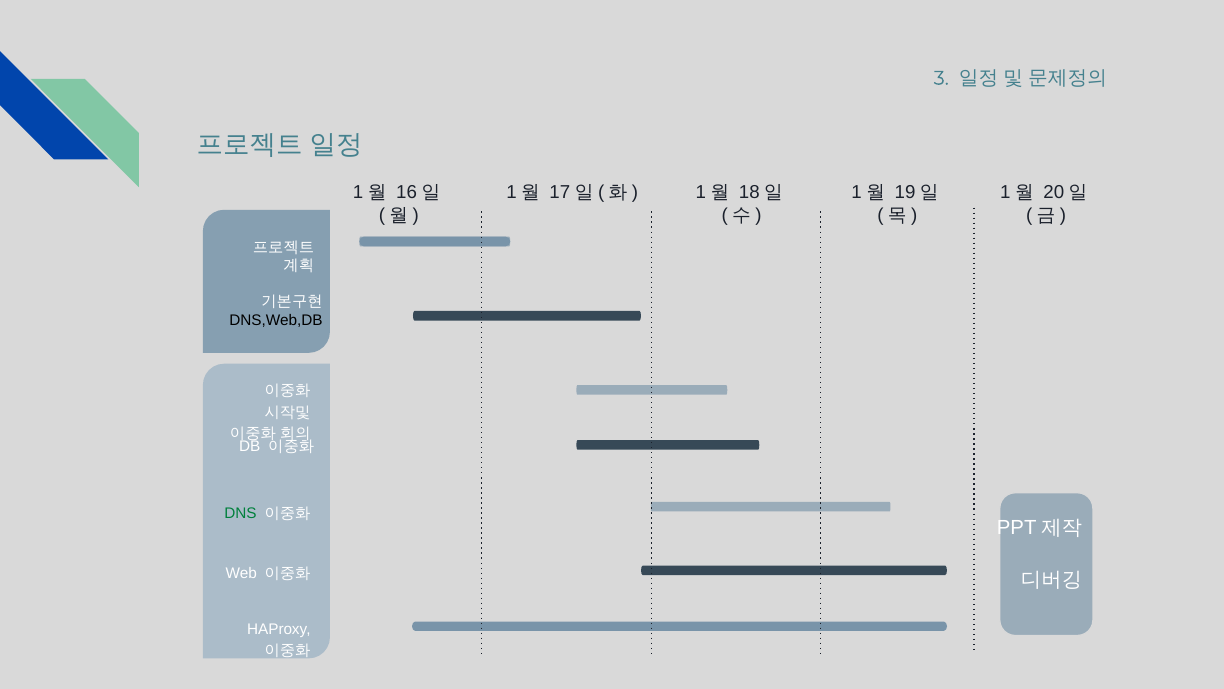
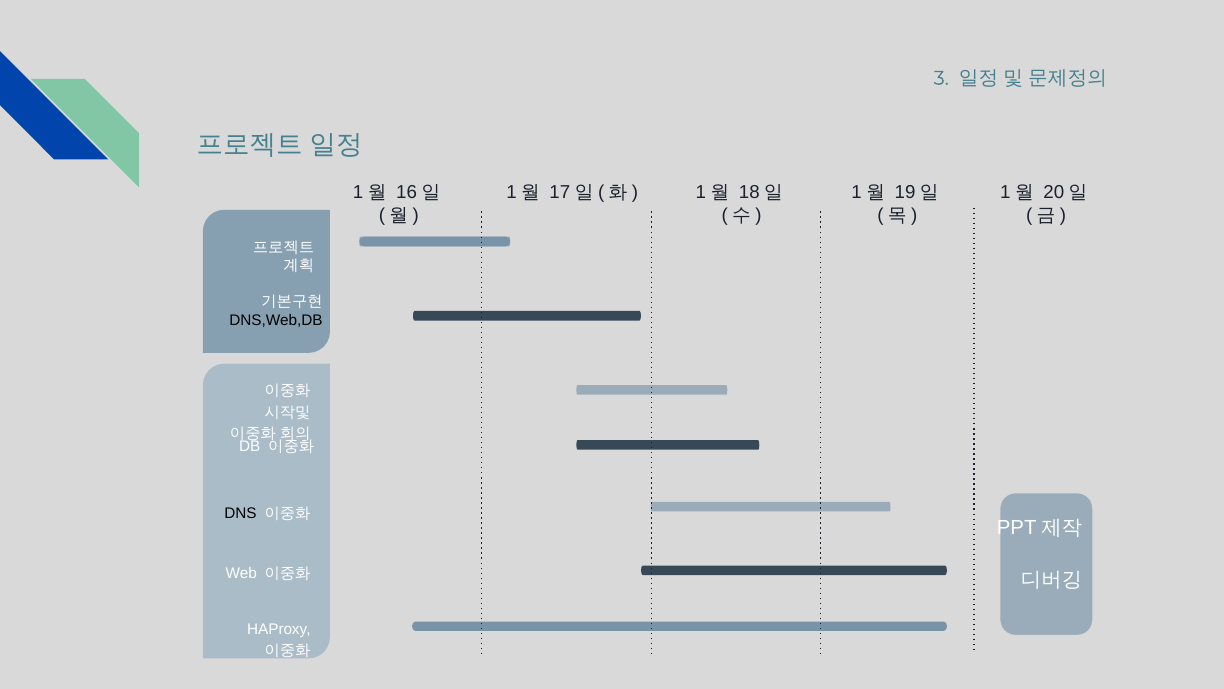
DNS colour: green -> black (241, 513)
